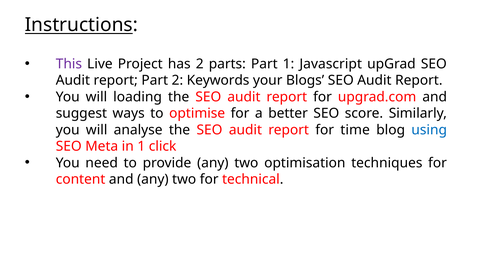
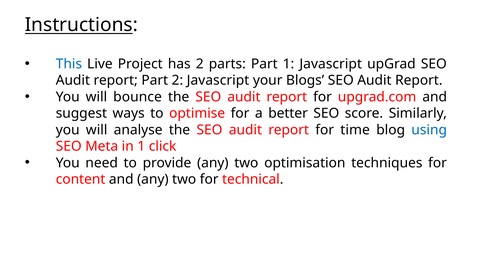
This colour: purple -> blue (69, 64)
2 Keywords: Keywords -> Javascript (218, 80)
loading: loading -> bounce (138, 97)
